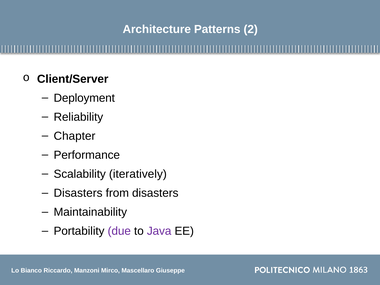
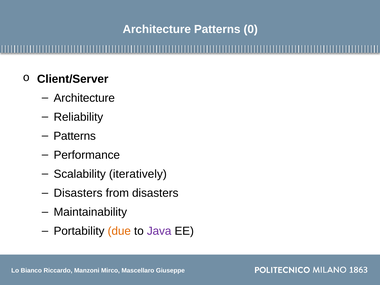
2: 2 -> 0 (251, 29)
Deployment: Deployment -> Architecture (84, 98)
Chapter: Chapter -> Patterns (75, 136)
due colour: purple -> orange (119, 231)
